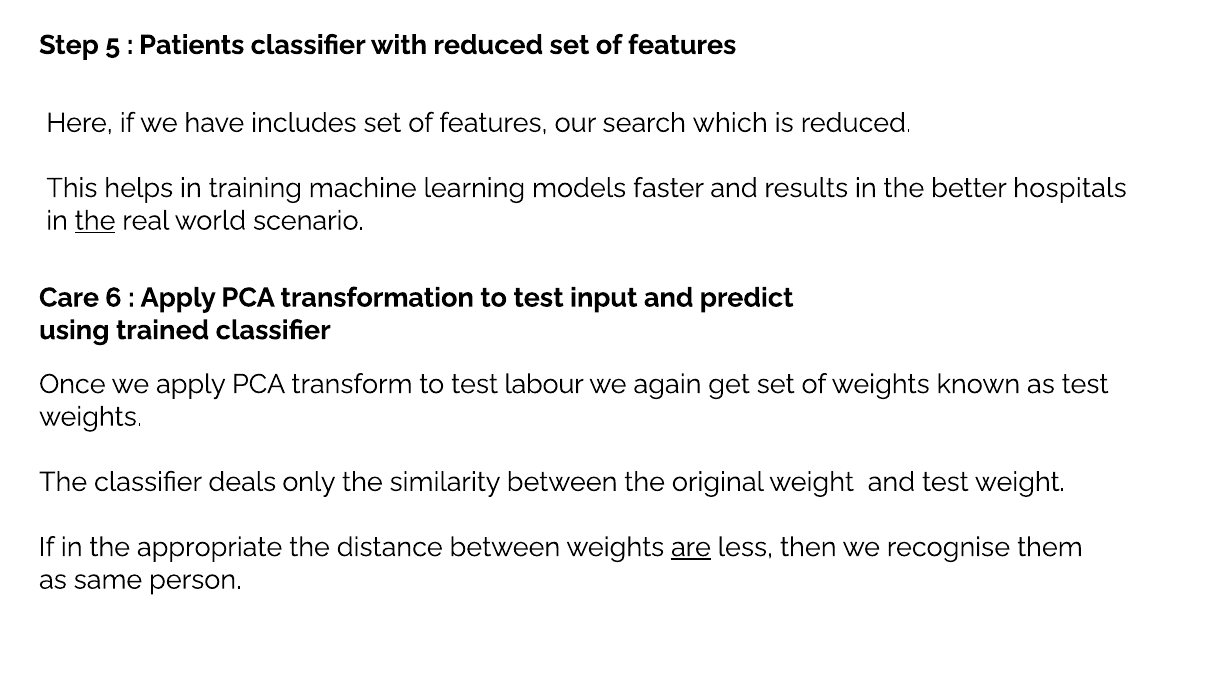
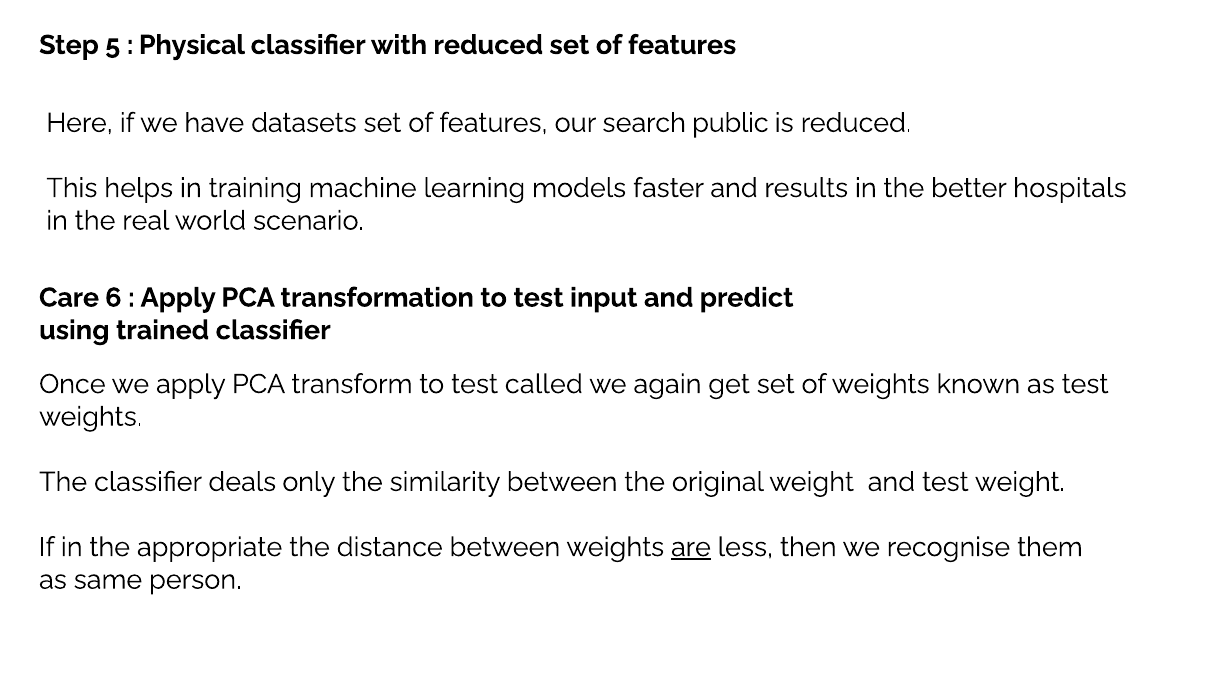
Patients: Patients -> Physical (192, 45)
includes: includes -> datasets (304, 123)
which: which -> public (730, 123)
the underline: present -> none (95, 220)
labour: labour -> called (544, 384)
